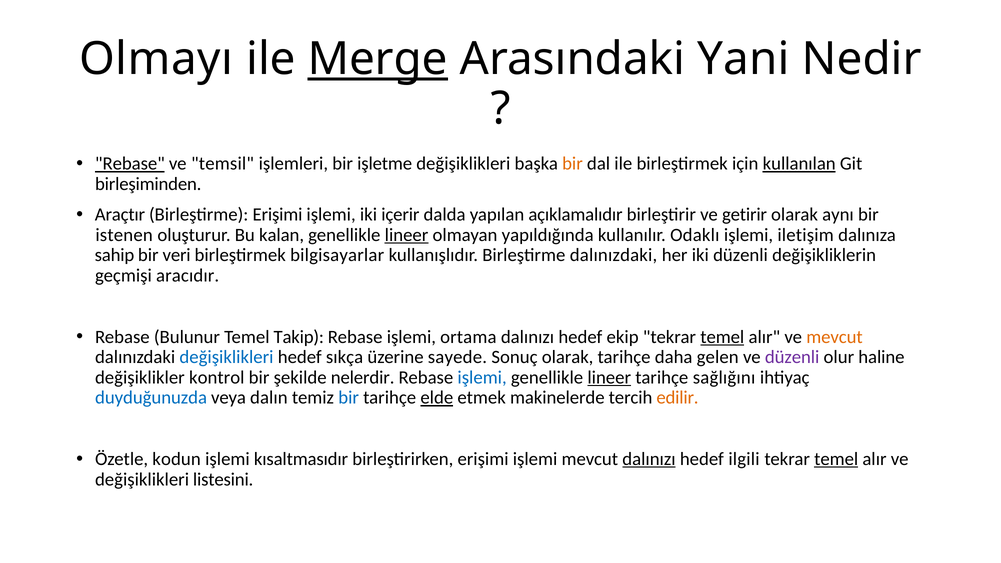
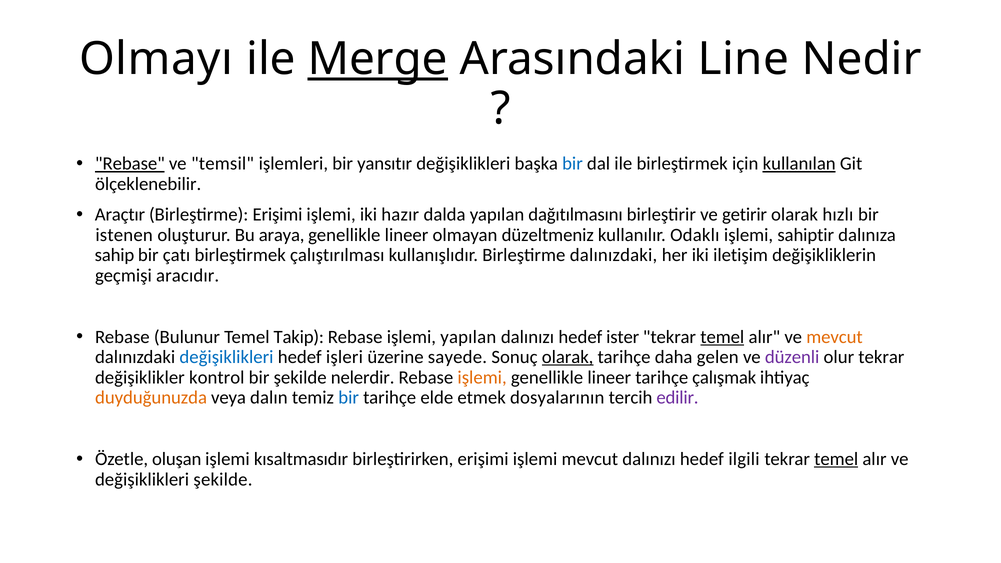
Yani: Yani -> Line (743, 59)
işletme: işletme -> yansıtır (385, 164)
bir colour: orange -> blue (572, 164)
birleşiminden: birleşiminden -> ölçeklenebilir (148, 184)
içerir: içerir -> hazır (400, 215)
açıklamalıdır: açıklamalıdır -> dağıtılmasını (576, 215)
aynı: aynı -> hızlı (838, 215)
kalan: kalan -> araya (282, 235)
lineer underline: present -> none (407, 235)
yapıldığında: yapıldığında -> düzeltmeniz (548, 235)
iletişim: iletişim -> sahiptir (806, 235)
veri: veri -> çatı (177, 255)
bilgisayarlar: bilgisayarlar -> çalıştırılması (337, 255)
iki düzenli: düzenli -> iletişim (741, 255)
işlemi ortama: ortama -> yapılan (468, 337)
ekip: ekip -> ister (623, 337)
sıkça: sıkça -> işleri (344, 357)
olarak underline: none -> present (568, 357)
olur haline: haline -> tekrar (881, 357)
işlemi colour: blue -> orange (482, 377)
lineer underline: present -> none (609, 377)
sağlığını: sağlığını -> çalışmak (724, 377)
duyduğunuzda colour: blue -> orange (151, 398)
elde underline: present -> none (437, 398)
makinelerde: makinelerde -> dosyalarının (557, 398)
edilir colour: orange -> purple (677, 398)
kodun: kodun -> oluşan (177, 459)
dalınızı underline: present -> none (649, 459)
değişiklikleri listesini: listesini -> şekilde (223, 479)
